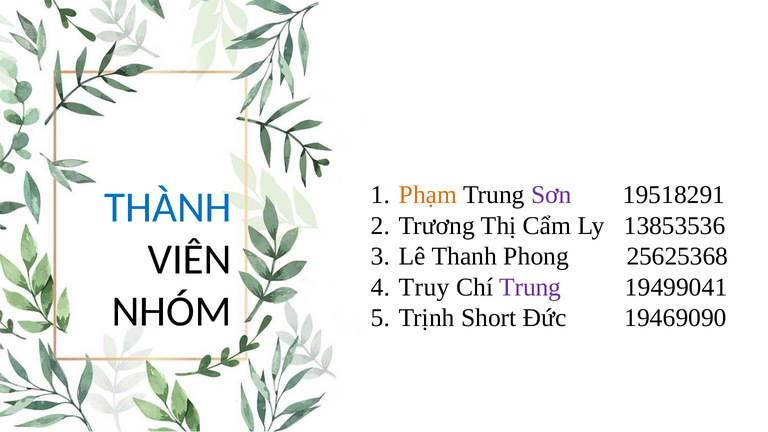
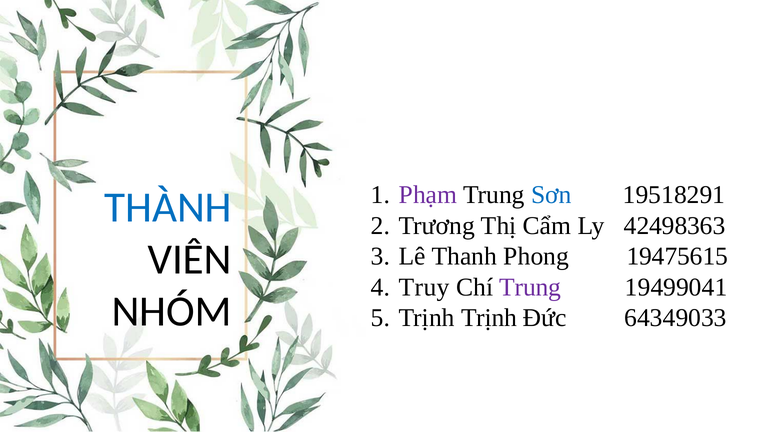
Phạm colour: orange -> purple (428, 195)
Sơn colour: purple -> blue (551, 195)
13853536: 13853536 -> 42498363 (675, 226)
25625368: 25625368 -> 19475615 (677, 256)
Trịnh Short: Short -> Trịnh (489, 318)
19469090: 19469090 -> 64349033 (676, 318)
